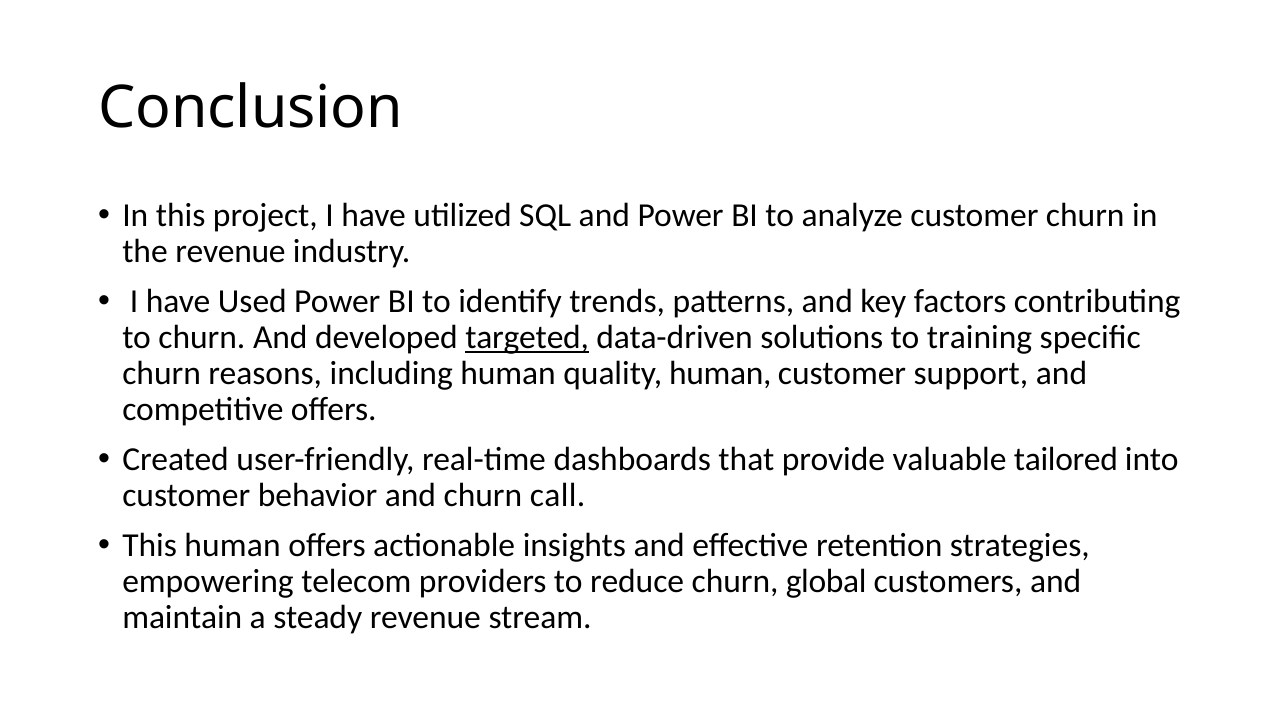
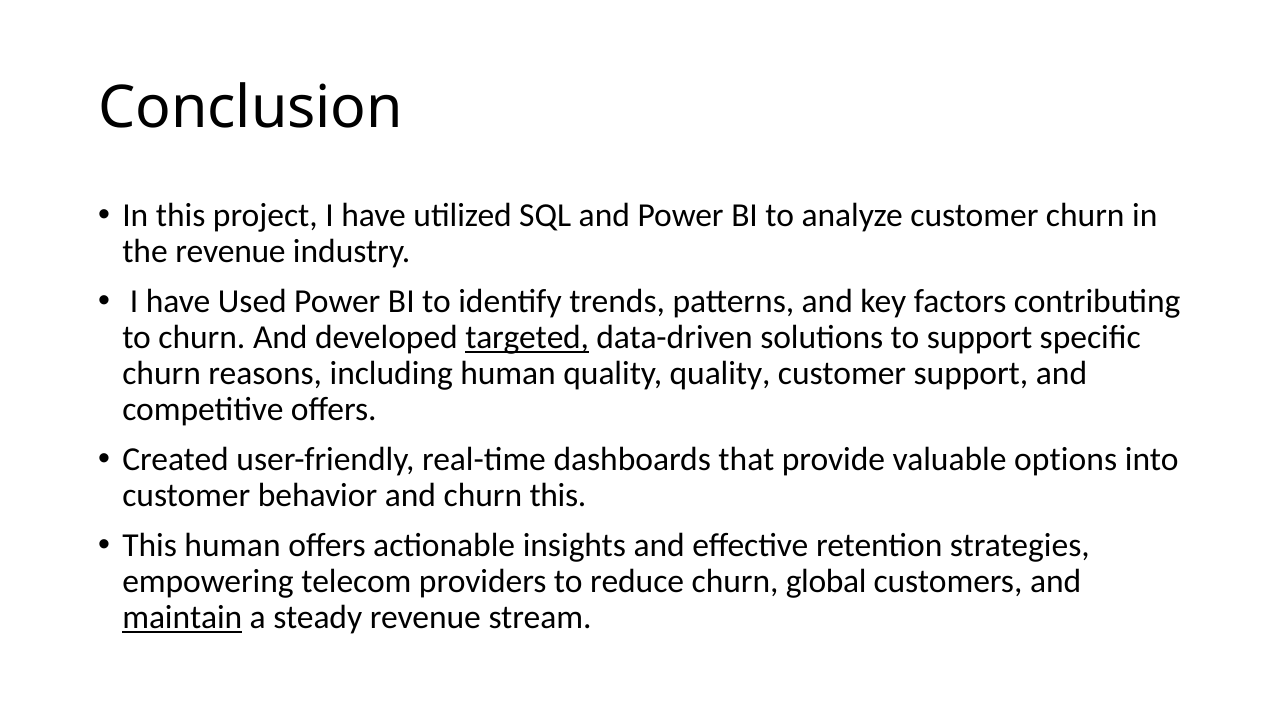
to training: training -> support (980, 338)
quality human: human -> quality (720, 374)
tailored: tailored -> options (1066, 460)
churn call: call -> this (558, 496)
maintain underline: none -> present (182, 618)
